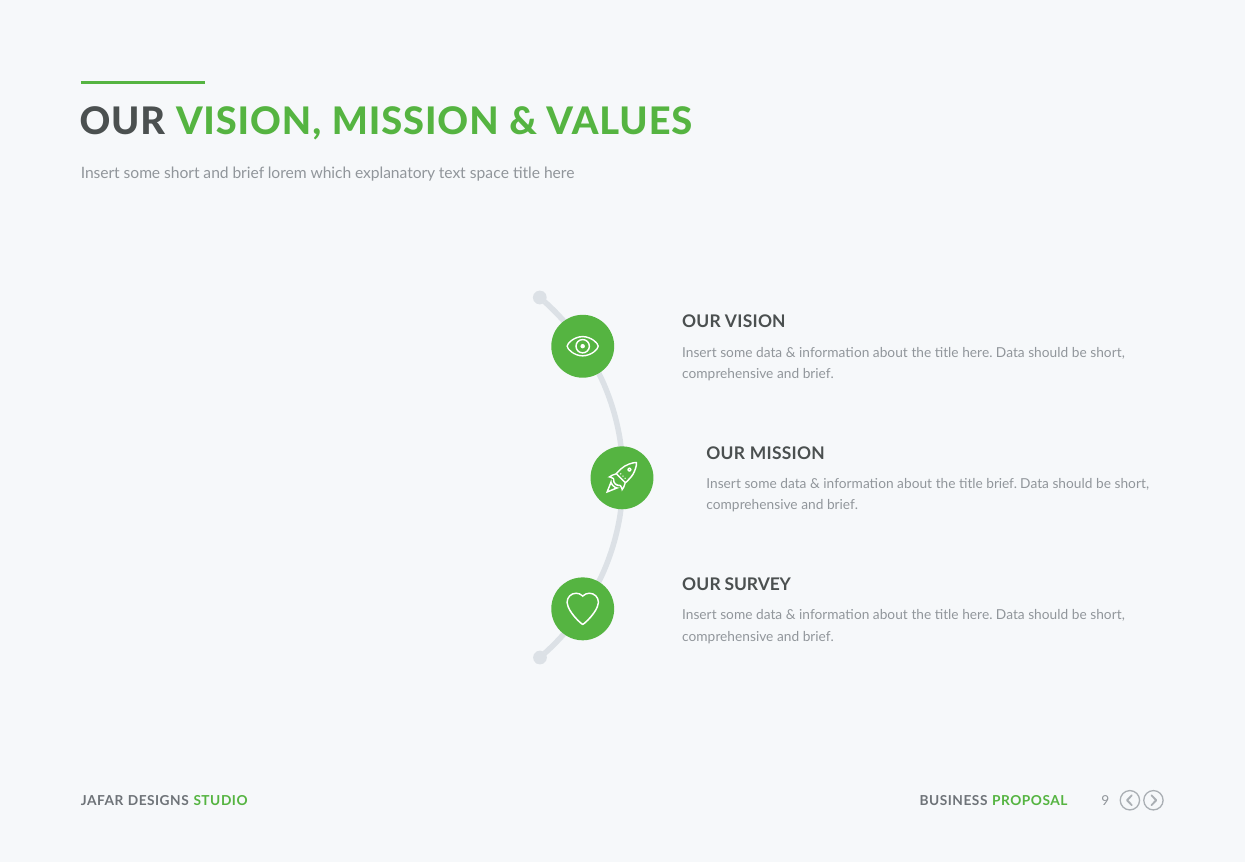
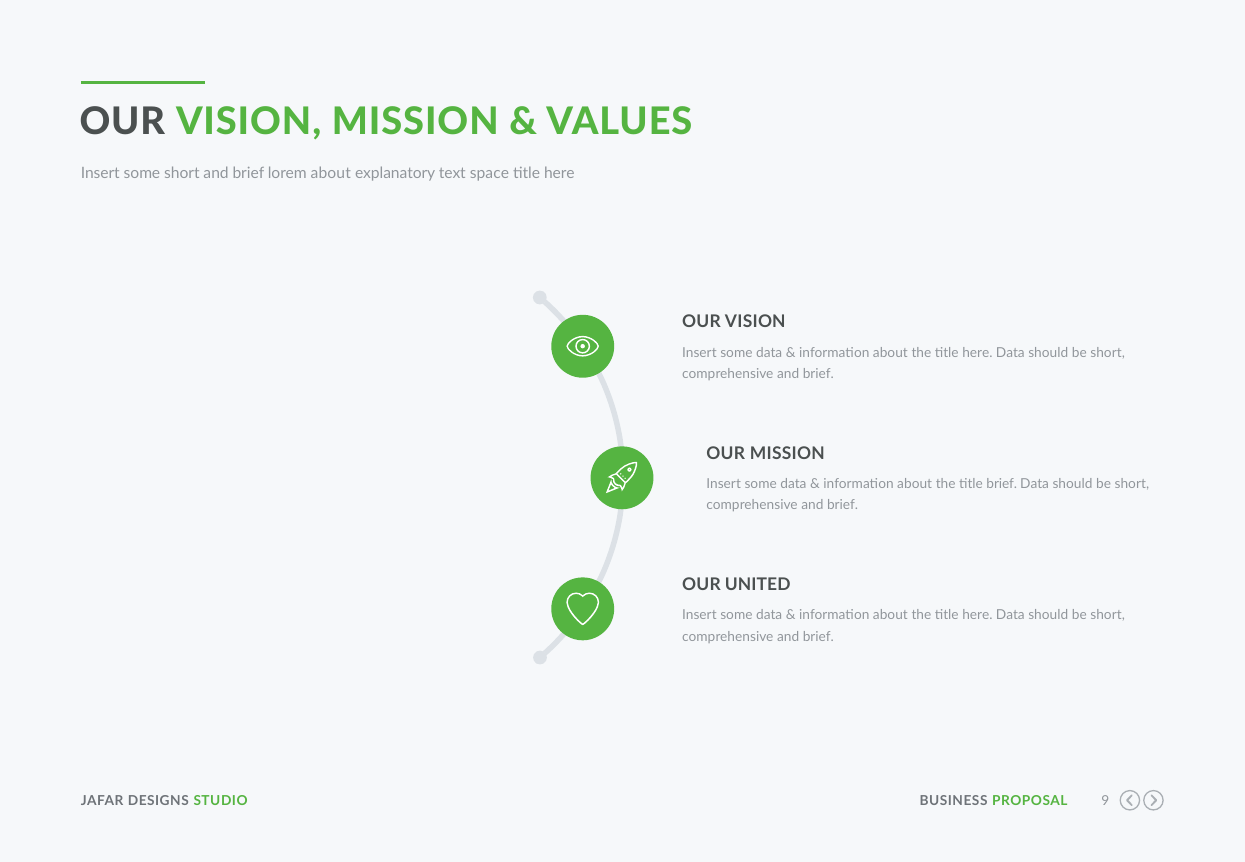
lorem which: which -> about (331, 173)
SURVEY: SURVEY -> UNITED (758, 585)
